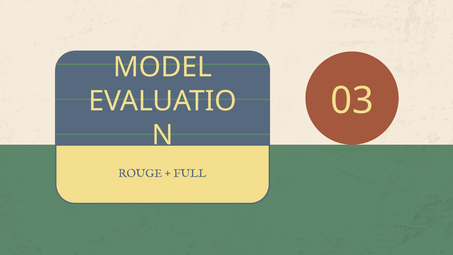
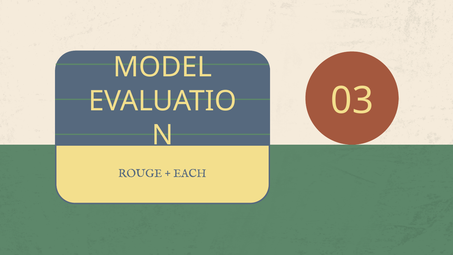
FULL: FULL -> EACH (190, 173)
